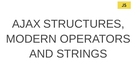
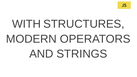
AJAX: AJAX -> WITH (26, 24)
